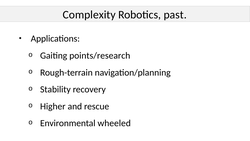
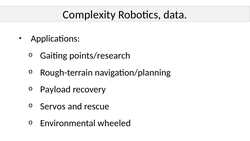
past: past -> data (175, 15)
Stability: Stability -> Payload (55, 89)
Higher: Higher -> Servos (53, 106)
